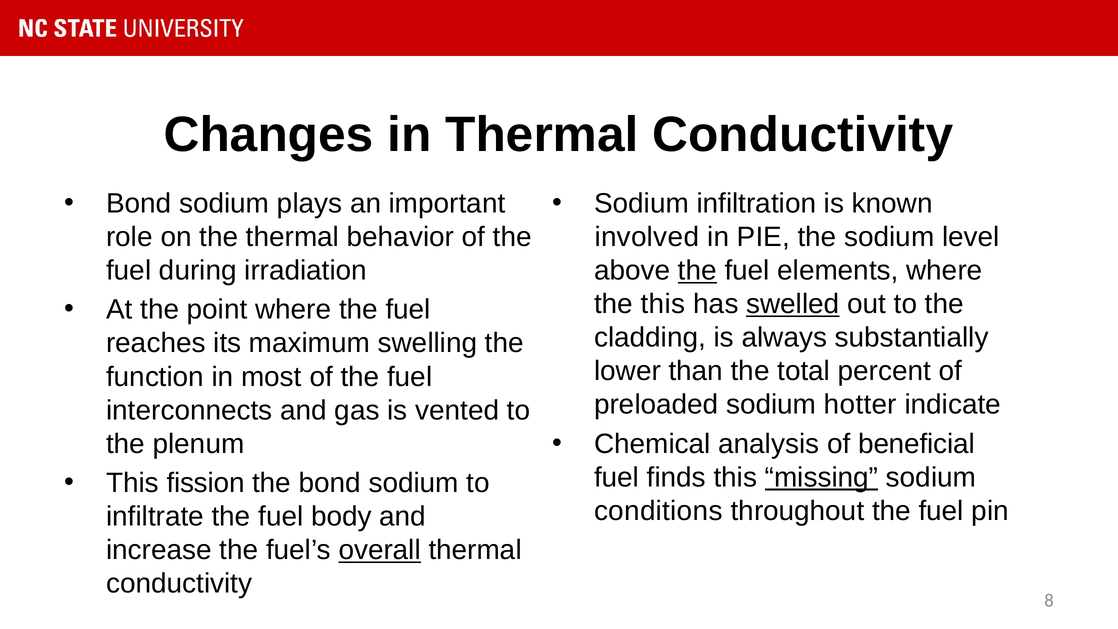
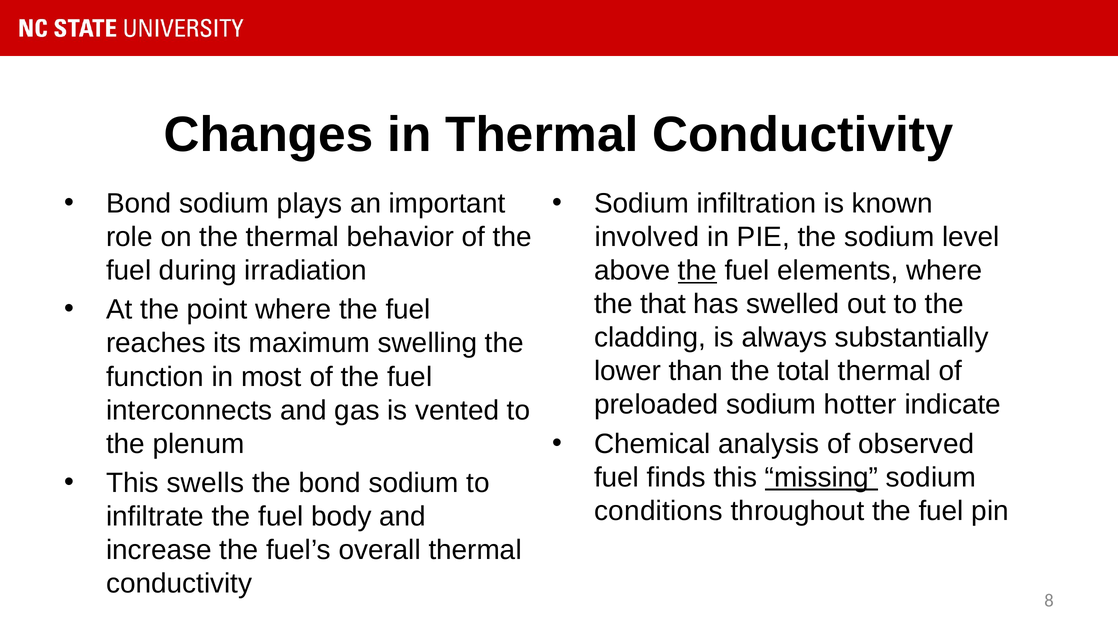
the this: this -> that (663, 304)
swelled underline: present -> none (793, 304)
total percent: percent -> thermal (884, 371)
beneficial: beneficial -> observed (916, 444)
fission: fission -> swells (205, 483)
overall underline: present -> none (380, 550)
